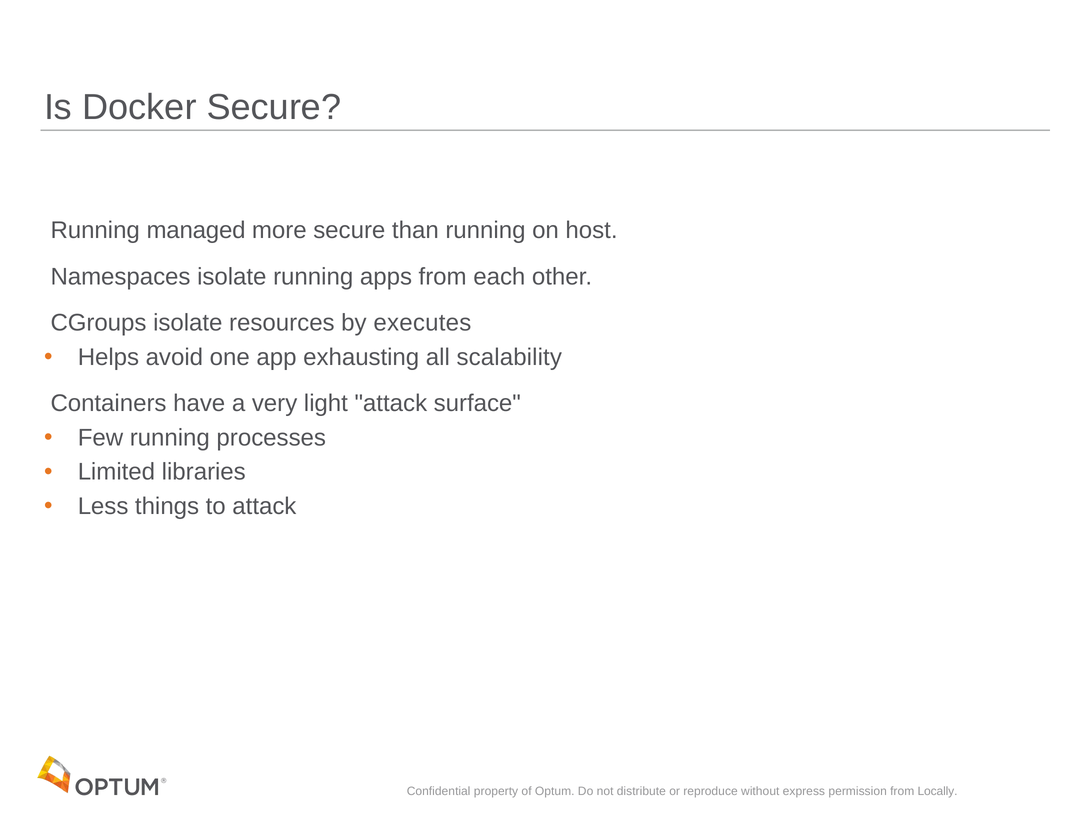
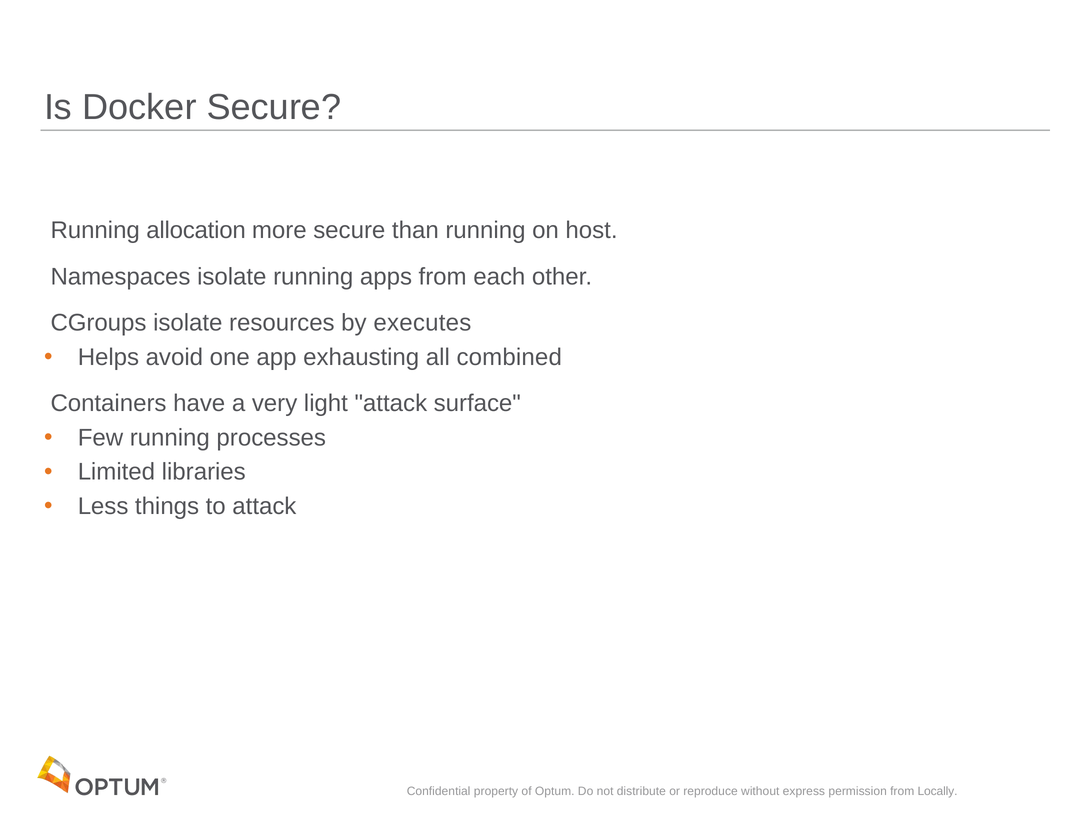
managed: managed -> allocation (196, 230)
scalability: scalability -> combined (509, 357)
